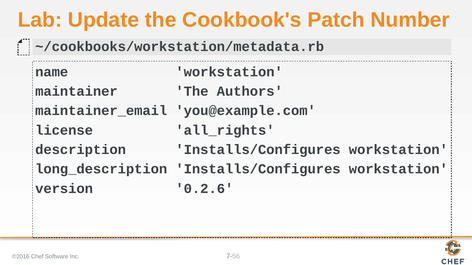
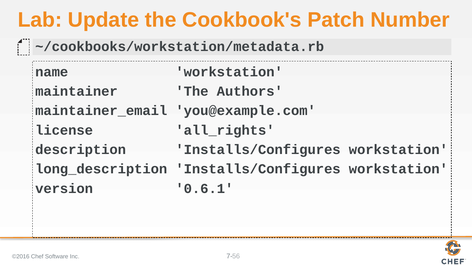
0.2.6: 0.2.6 -> 0.6.1 (204, 189)
